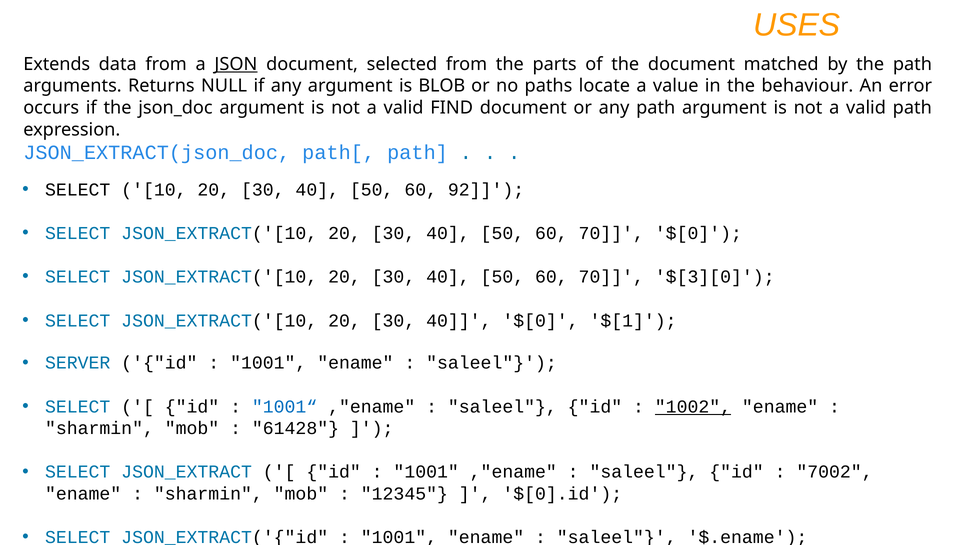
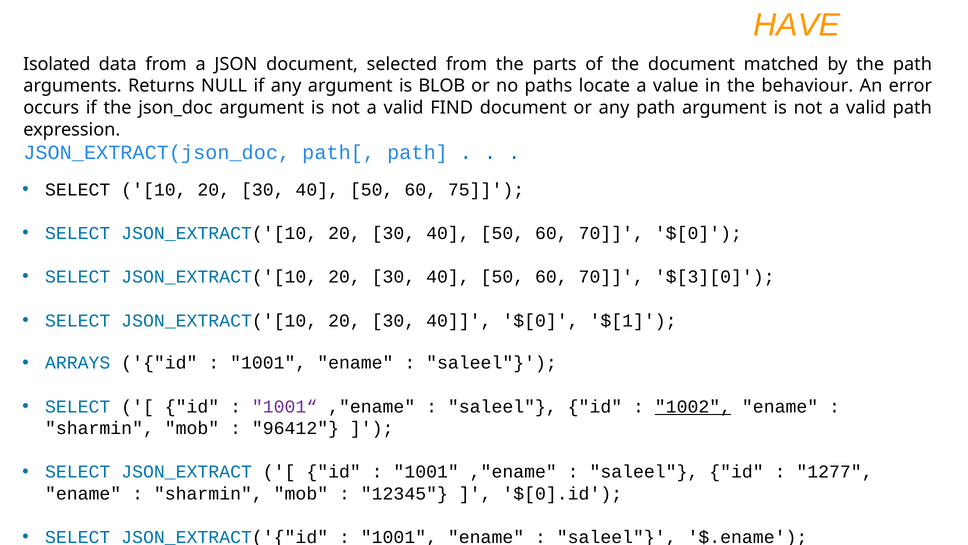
USES: USES -> HAVE (797, 25)
Extends: Extends -> Isolated (57, 64)
JSON underline: present -> none (236, 64)
92: 92 -> 75 (486, 190)
SERVER: SERVER -> ARRAYS (78, 363)
1001“ colour: blue -> purple (285, 406)
61428: 61428 -> 96412 (295, 428)
7002: 7002 -> 1277 (835, 472)
